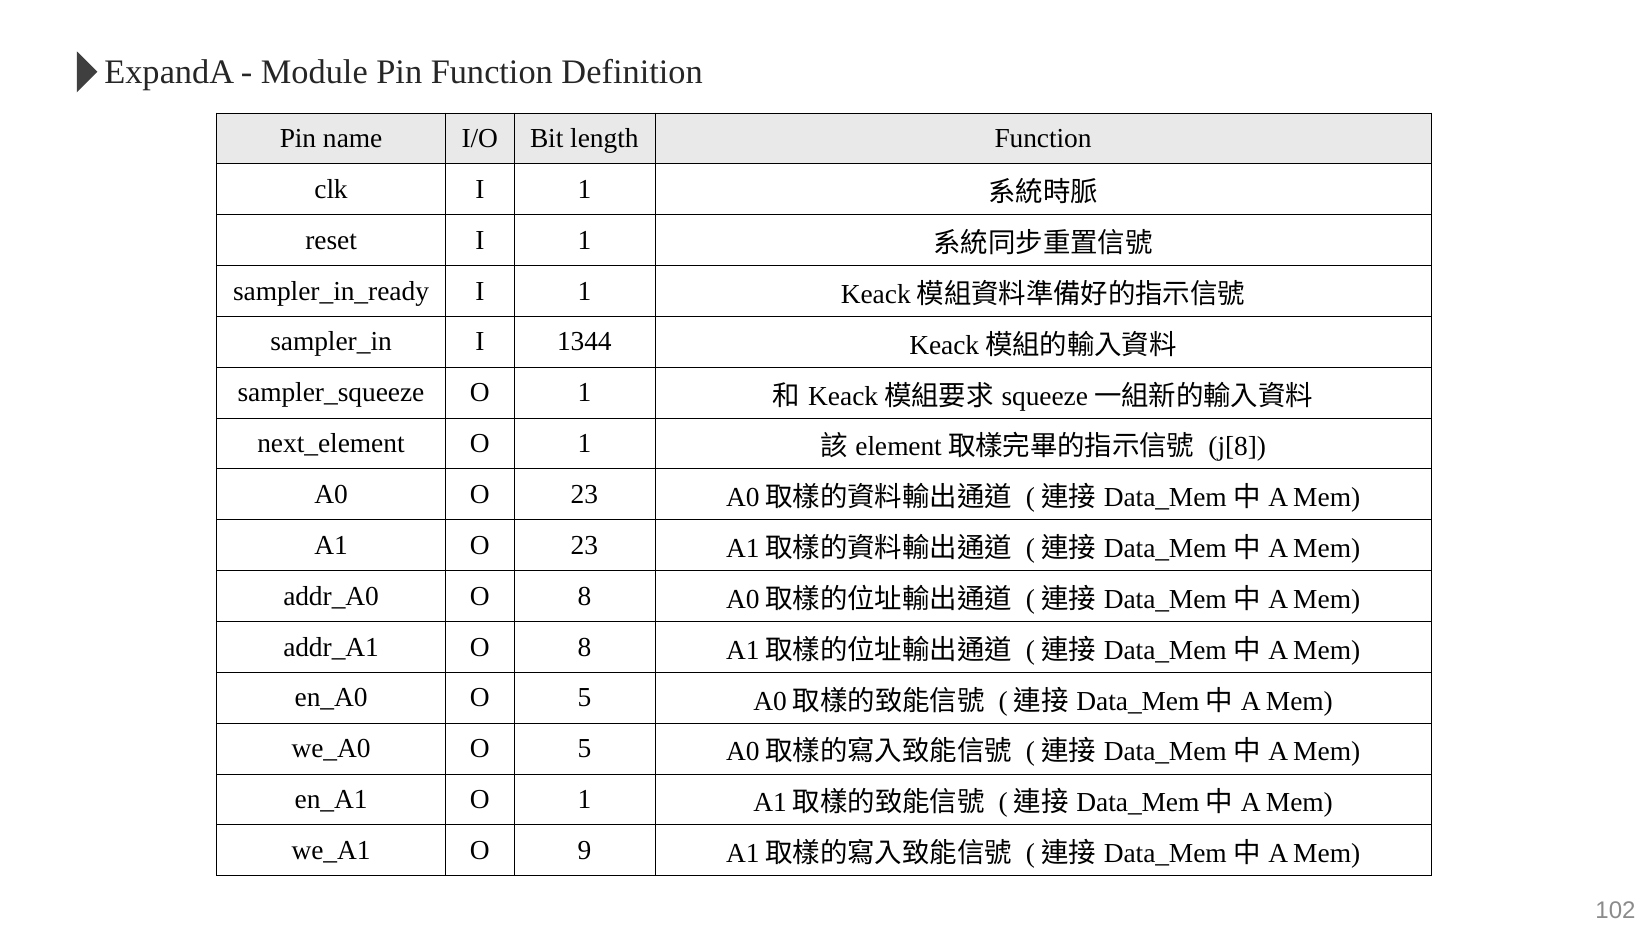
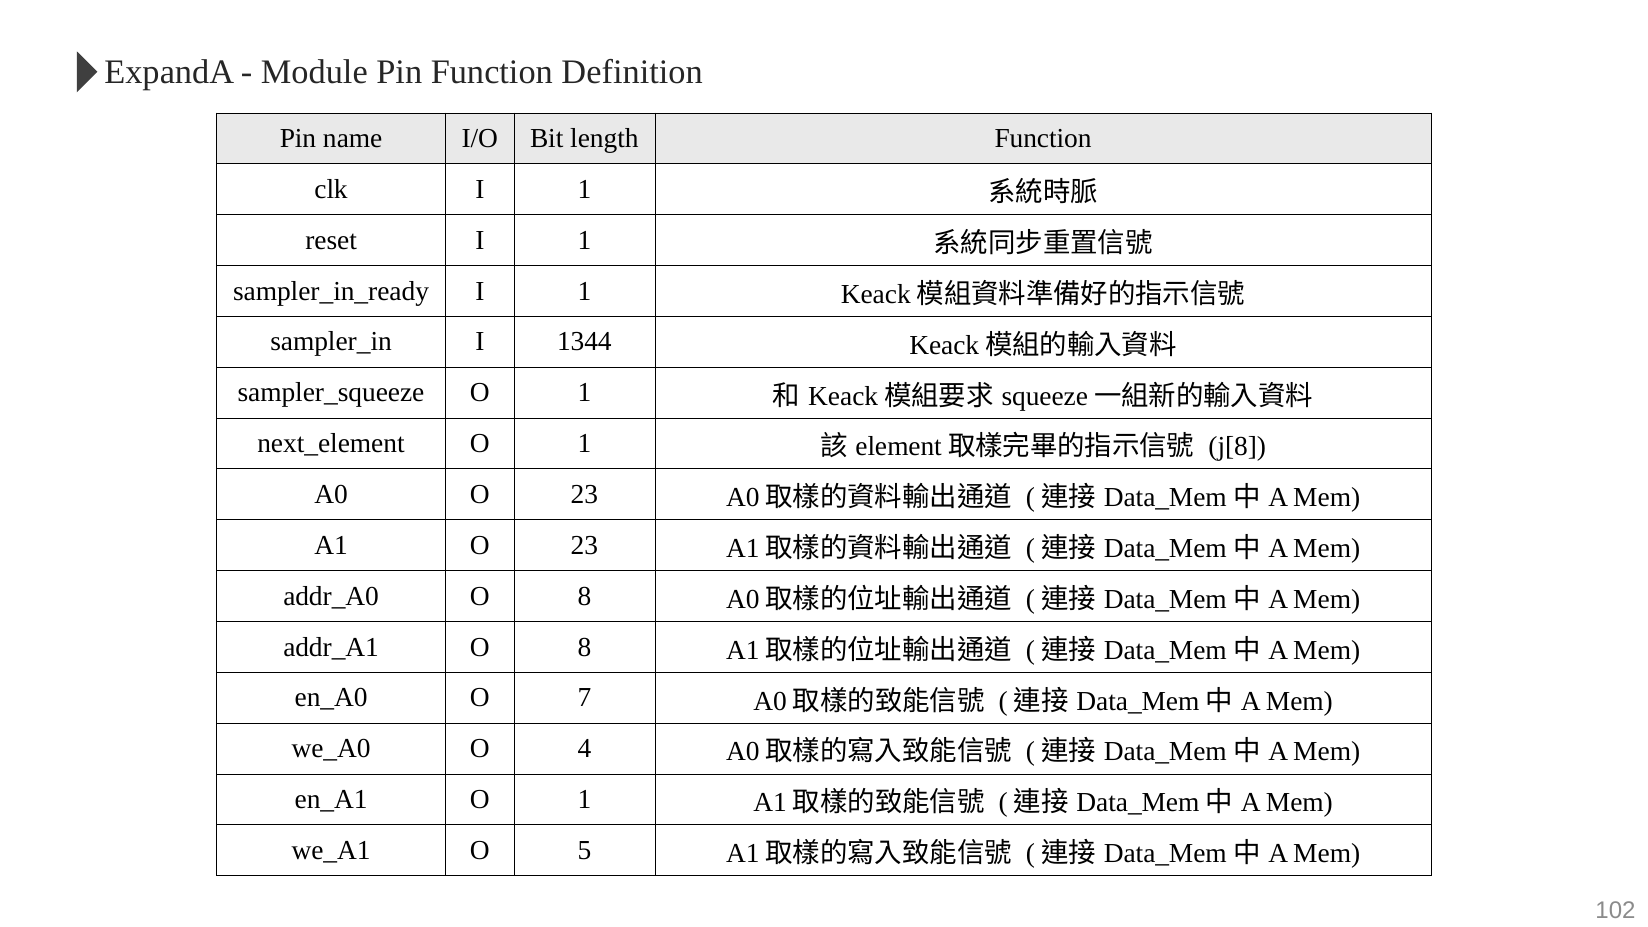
5: 5 -> 7 (585, 698)
5: 5 -> 4 (585, 749)
9: 9 -> 5 (585, 850)
